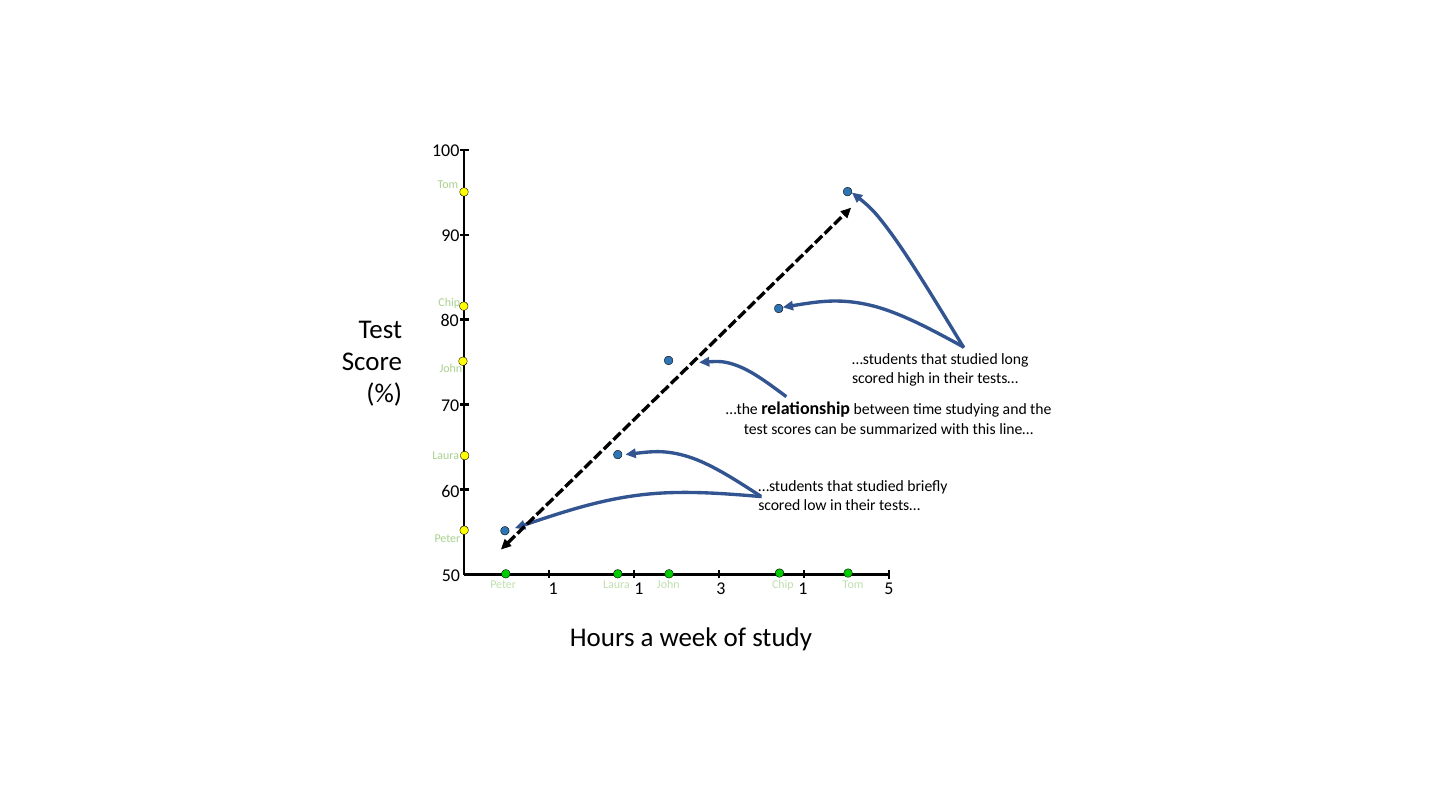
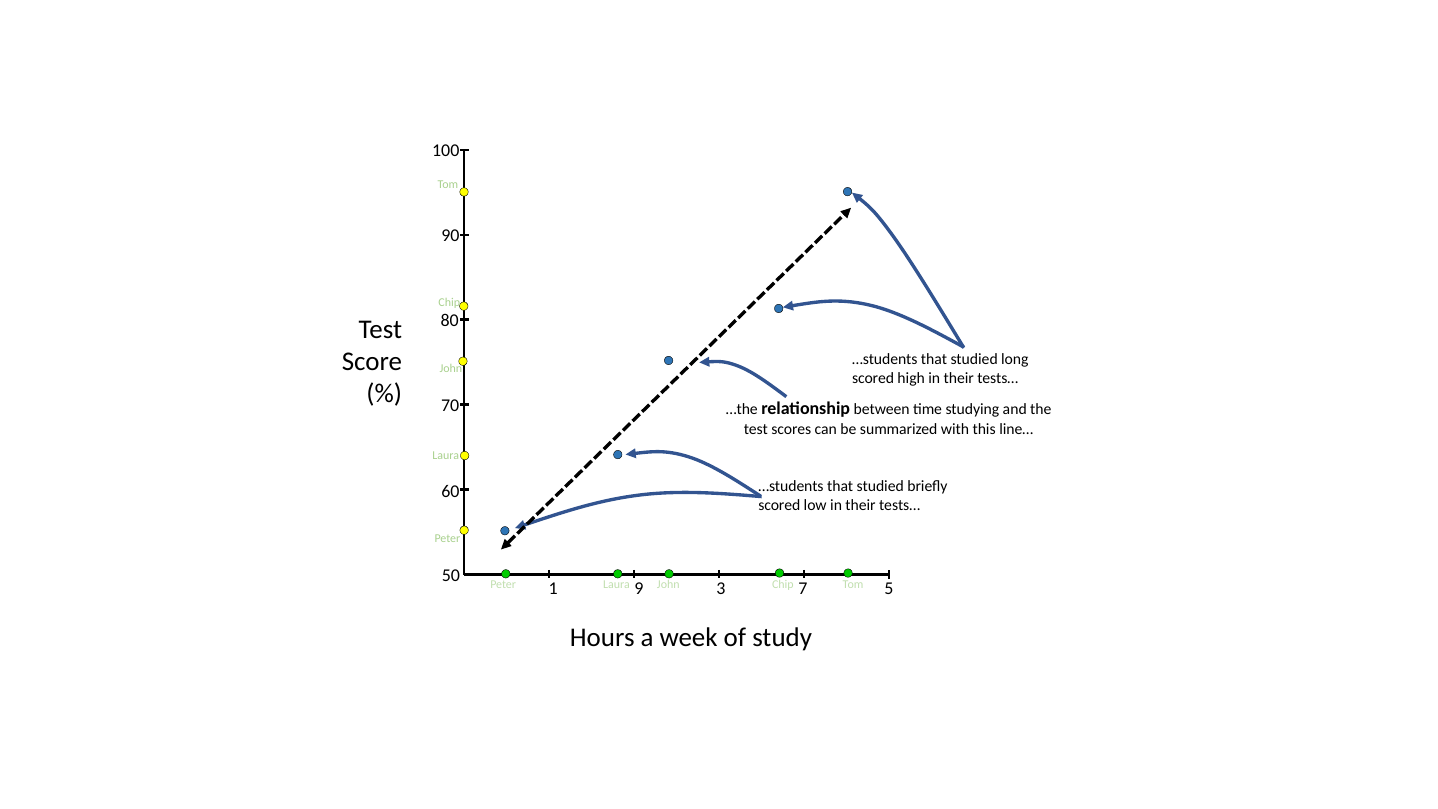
1 1: 1 -> 9 (639, 589)
3 1: 1 -> 7 (803, 589)
